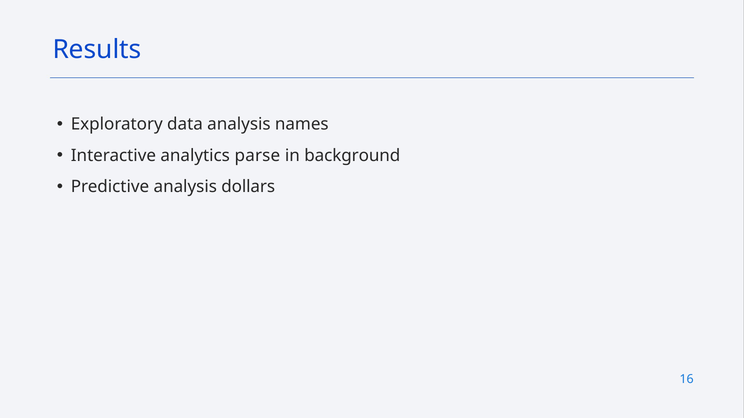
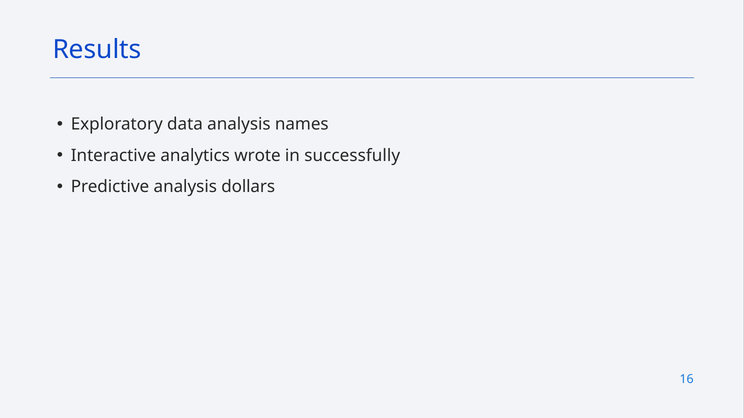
parse: parse -> wrote (258, 156)
background: background -> successfully (352, 156)
